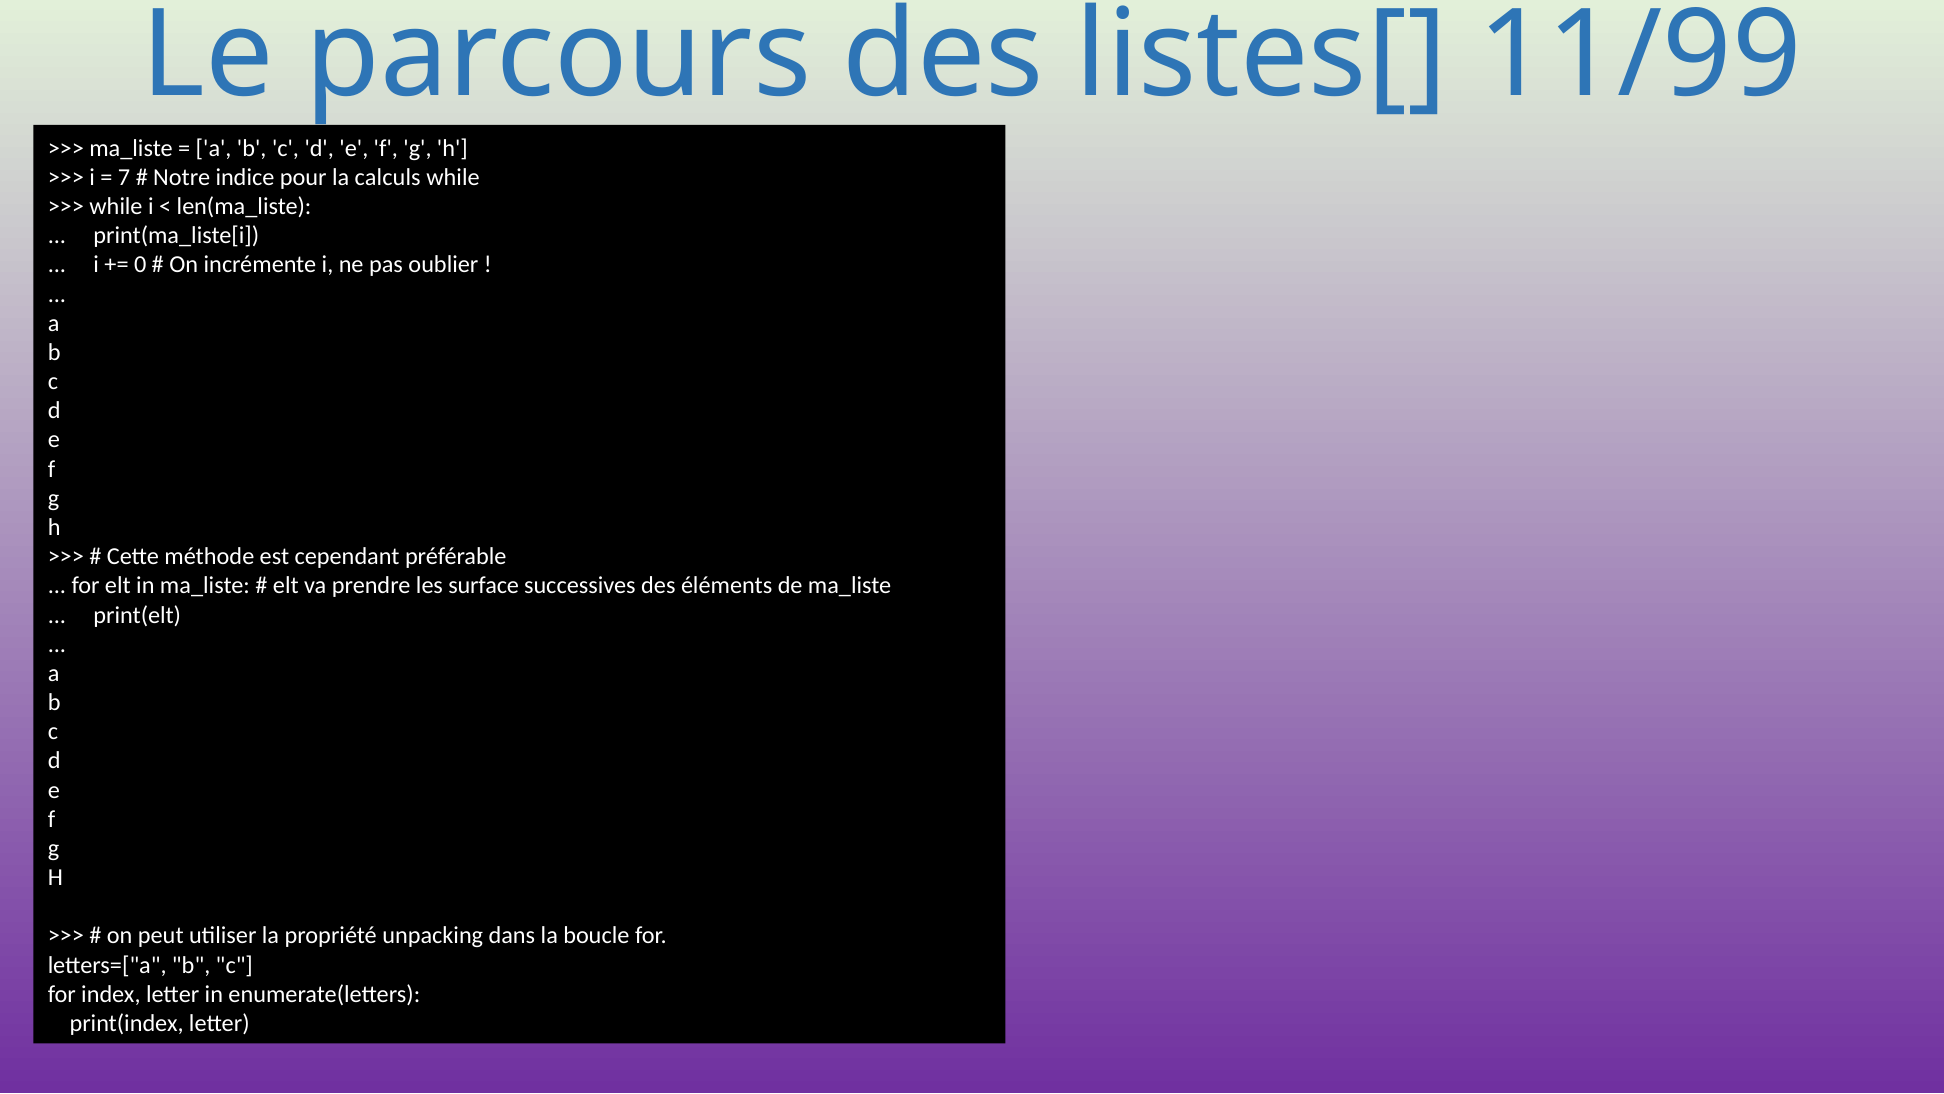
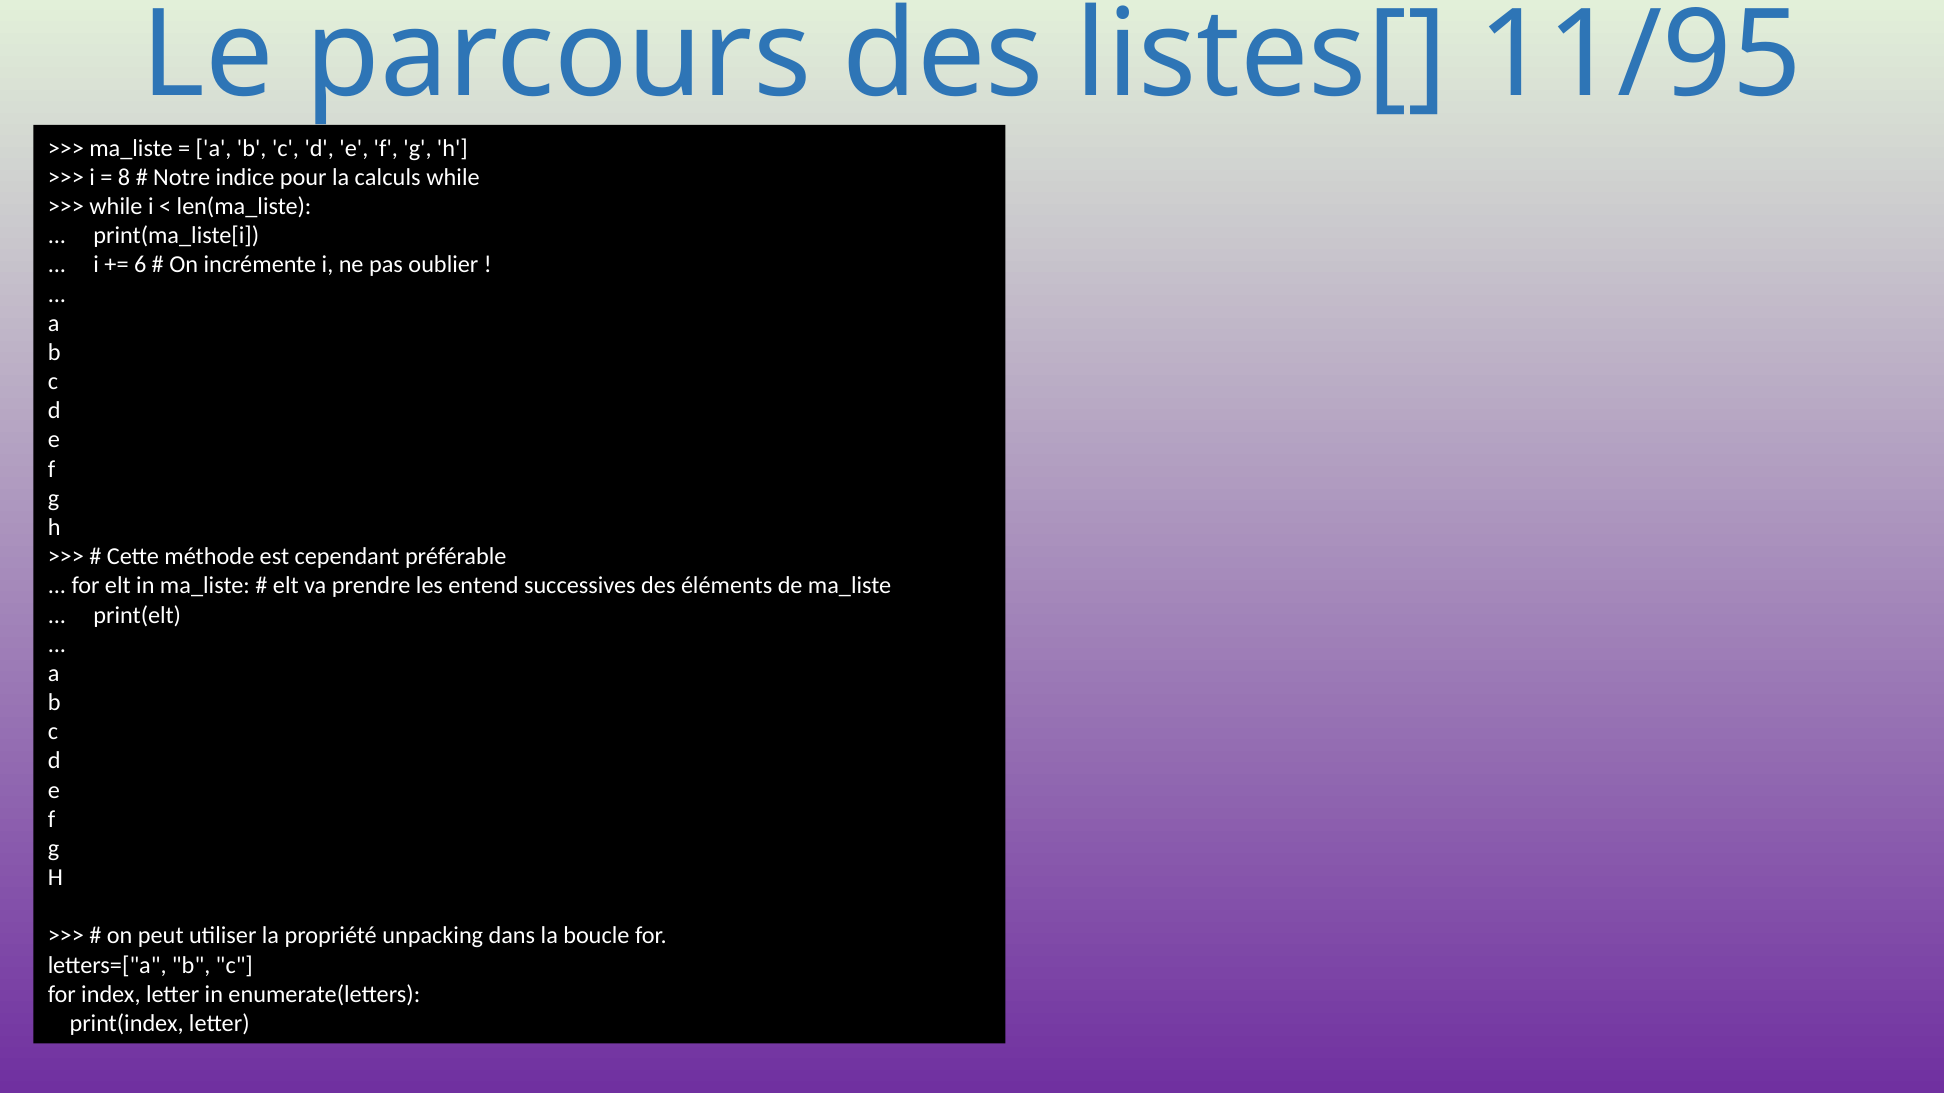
11/99: 11/99 -> 11/95 (1640, 56)
7: 7 -> 8 (124, 177)
0: 0 -> 6 (140, 265)
surface: surface -> entend (484, 586)
